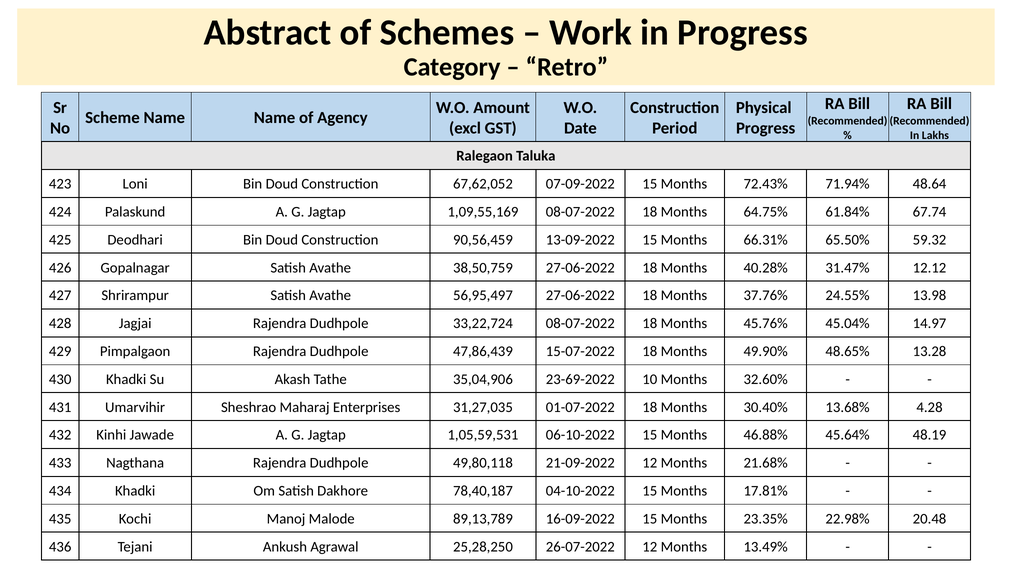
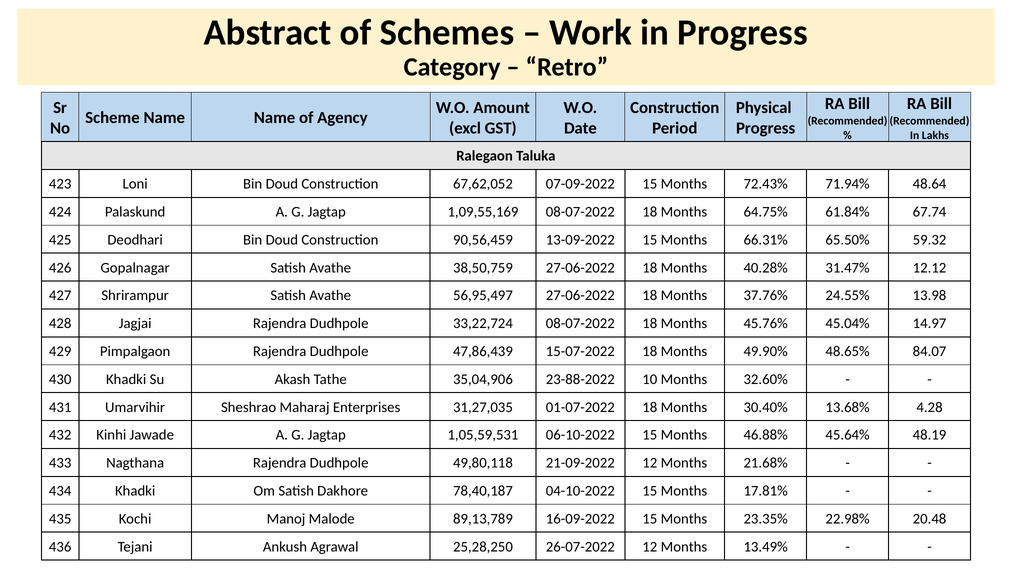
13.28: 13.28 -> 84.07 (930, 352)
23-69-2022: 23-69-2022 -> 23-88-2022 (580, 379)
